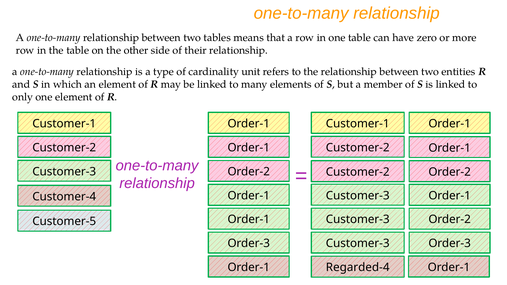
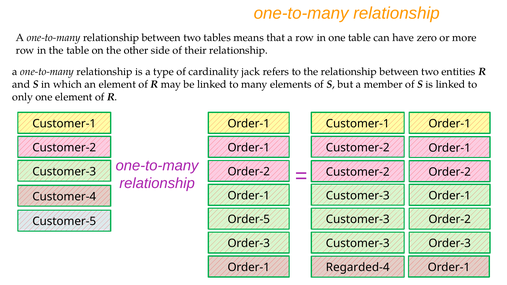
unit: unit -> jack (251, 72)
Order-1: Order-1 -> Order-5 (249, 220)
